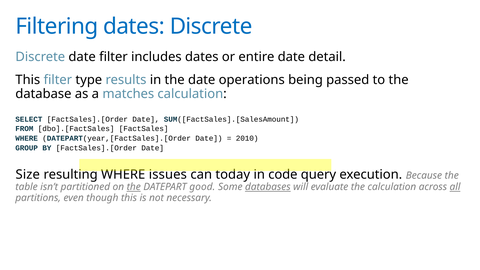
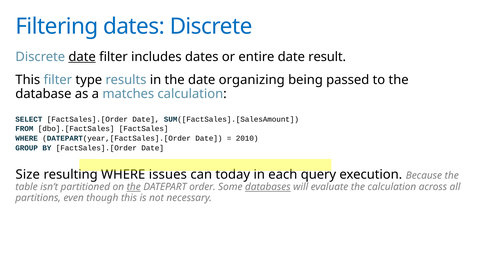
date underline: none -> present (82, 57)
detail: detail -> result (327, 57)
operations: operations -> organizing (252, 80)
code: code -> each (283, 174)
good: good -> order (202, 187)
all underline: present -> none (455, 187)
